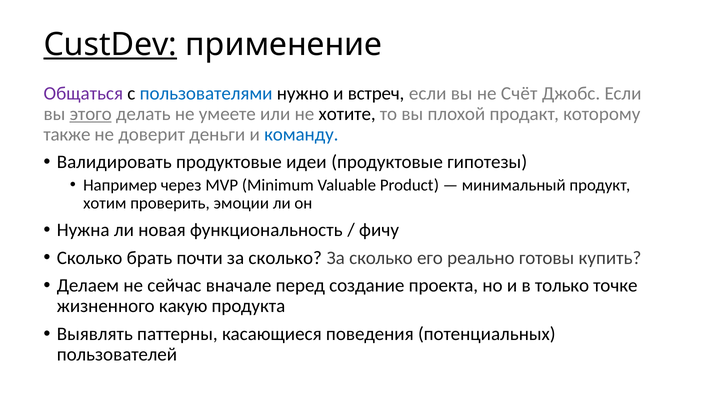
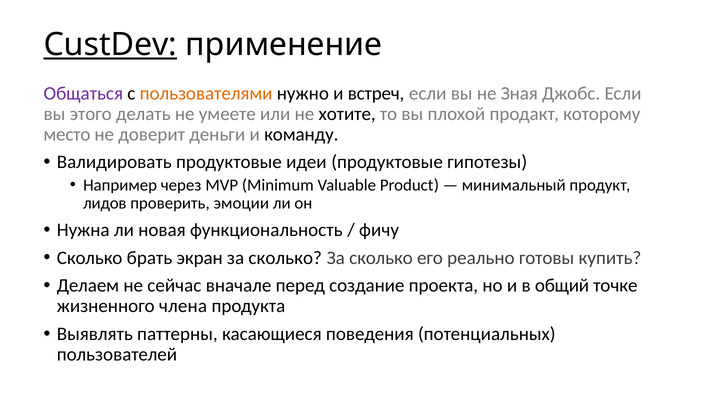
пользователями colour: blue -> orange (206, 93)
Счёт: Счёт -> Зная (519, 93)
этого underline: present -> none (91, 114)
также: также -> место (67, 134)
команду colour: blue -> black (301, 134)
хотим: хотим -> лидов (105, 204)
почти: почти -> экран (200, 258)
только: только -> общий (562, 286)
какую: какую -> члена (183, 307)
